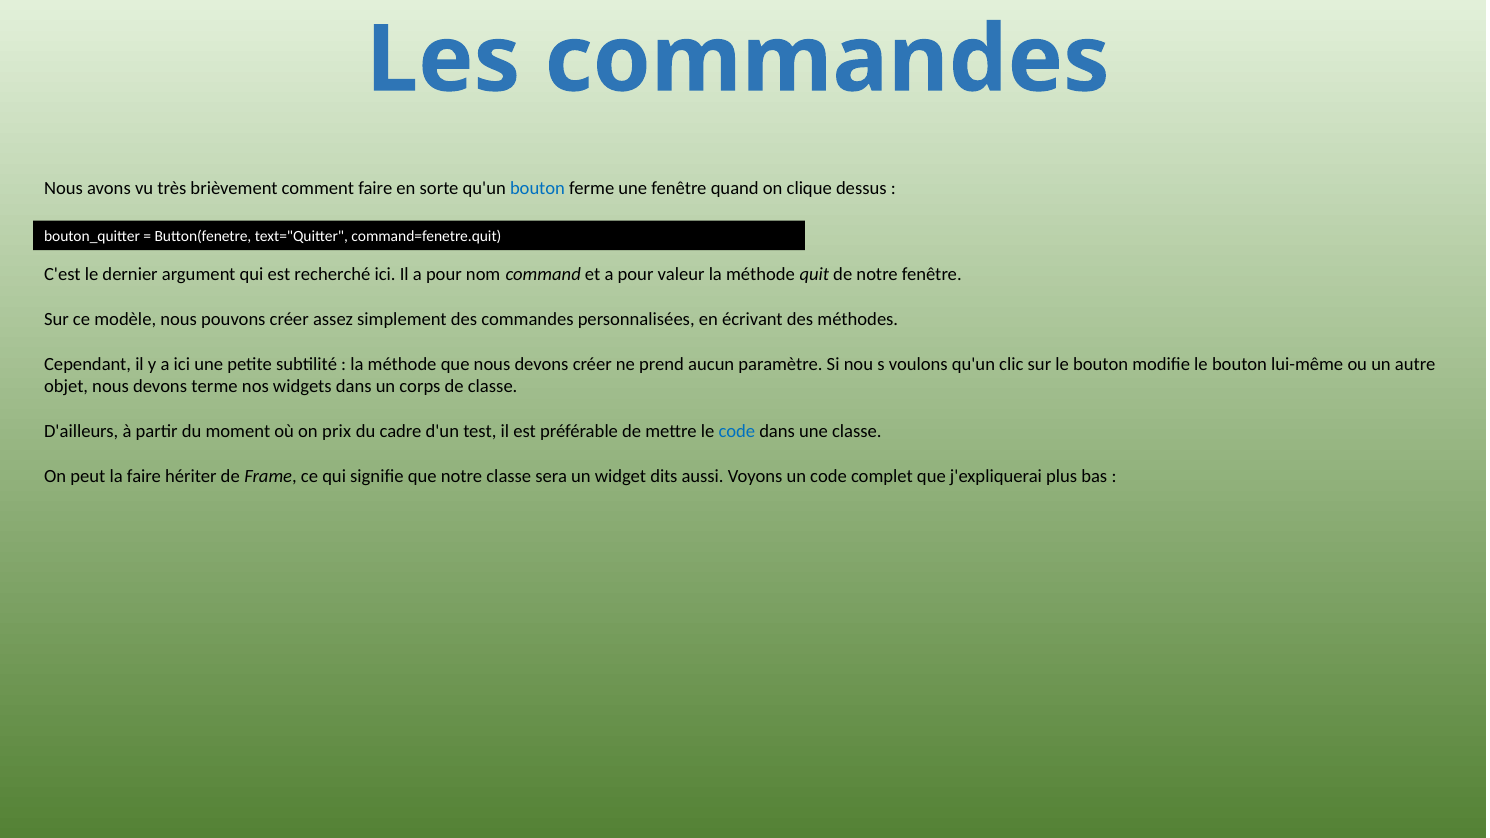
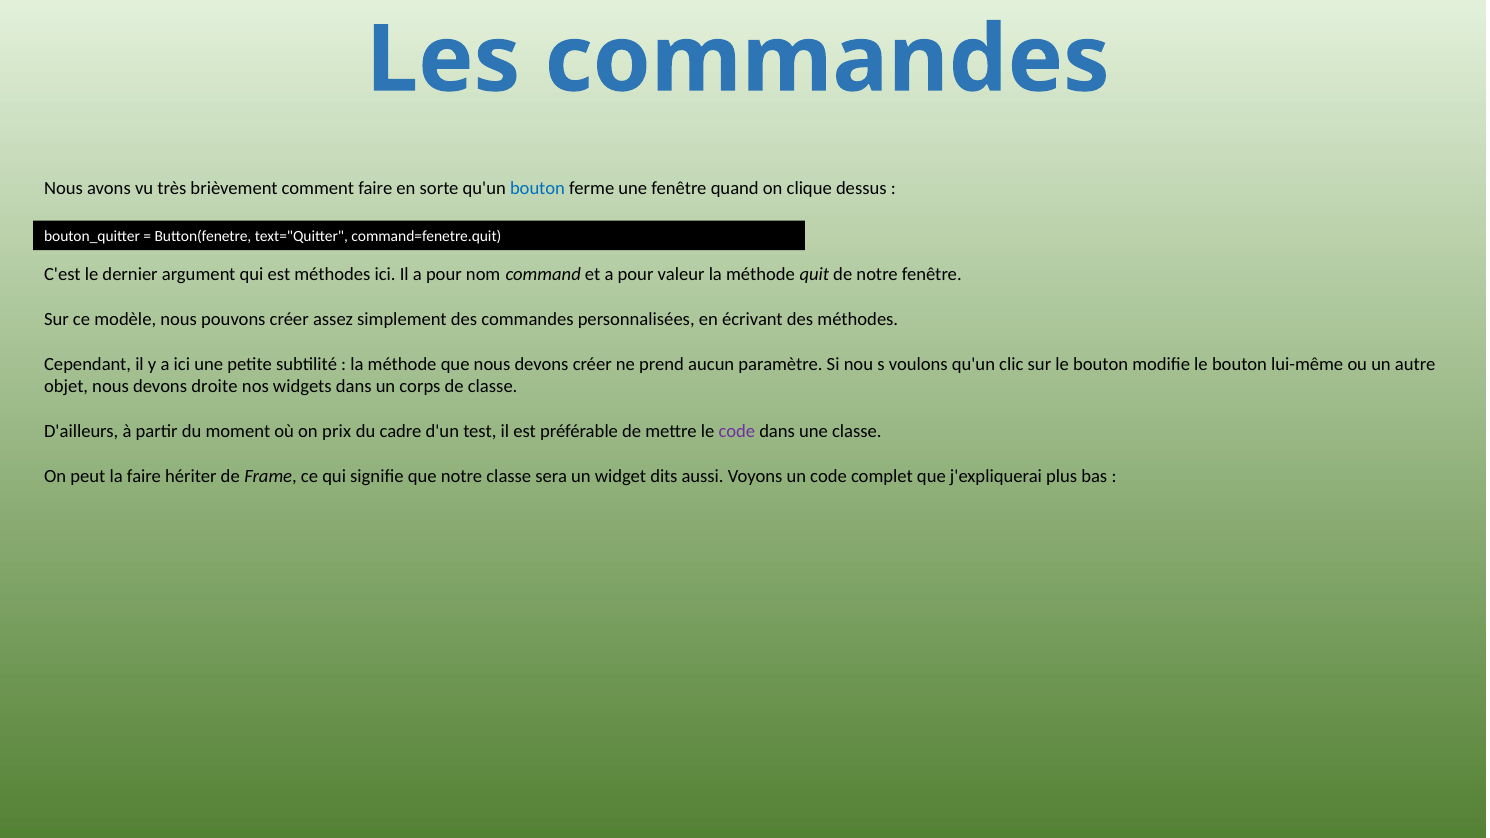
est recherché: recherché -> méthodes (332, 275)
terme: terme -> droite (215, 387)
code colour: blue -> purple (737, 431)
